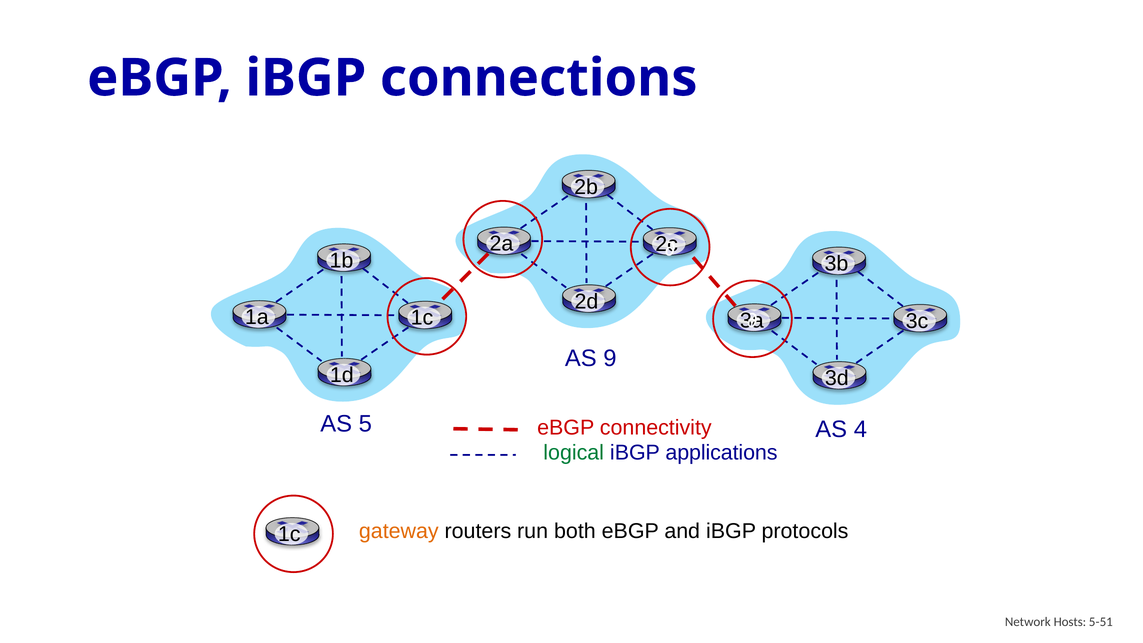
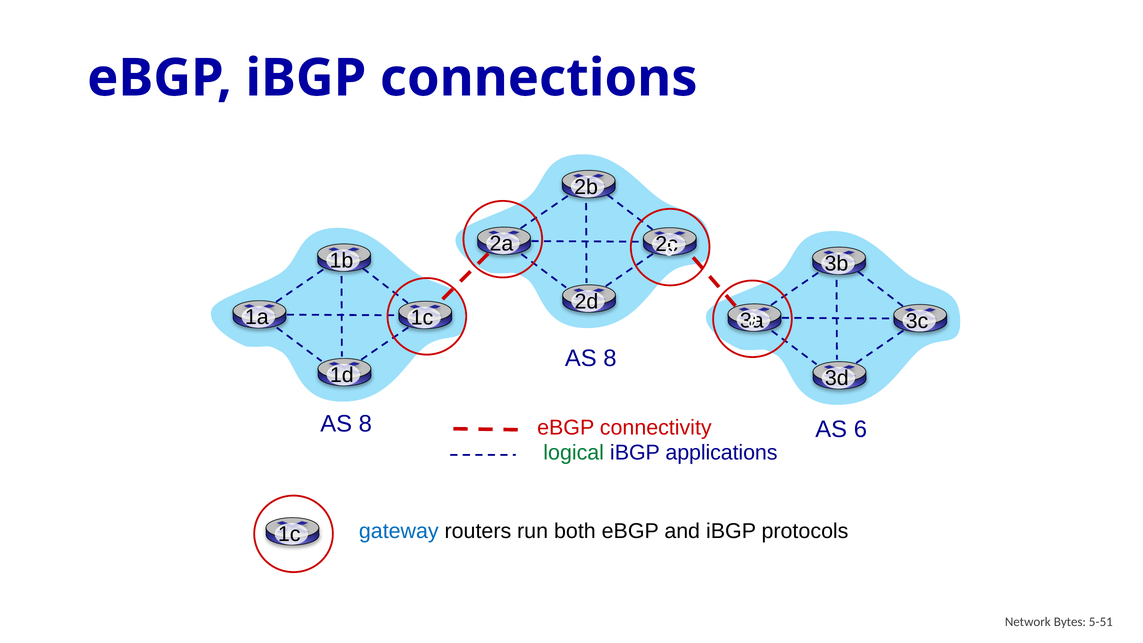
9: 9 -> 8 (610, 358)
5: 5 -> 8 (365, 424)
4: 4 -> 6 (860, 429)
gateway colour: orange -> blue (399, 531)
Hosts: Hosts -> Bytes (1070, 622)
